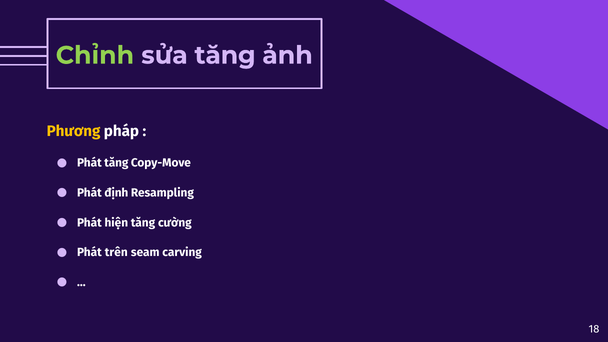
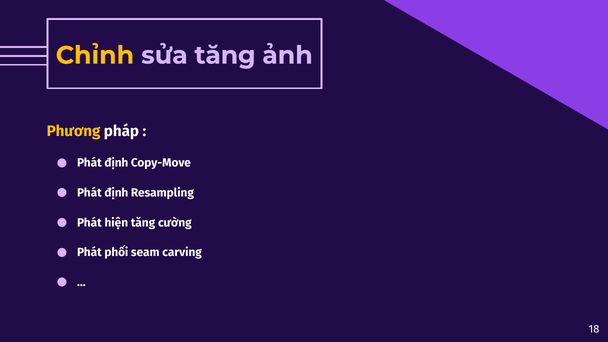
Chỉnh colour: light green -> yellow (95, 55)
tăng: tăng -> định (116, 163)
trên: trên -> phối (116, 252)
